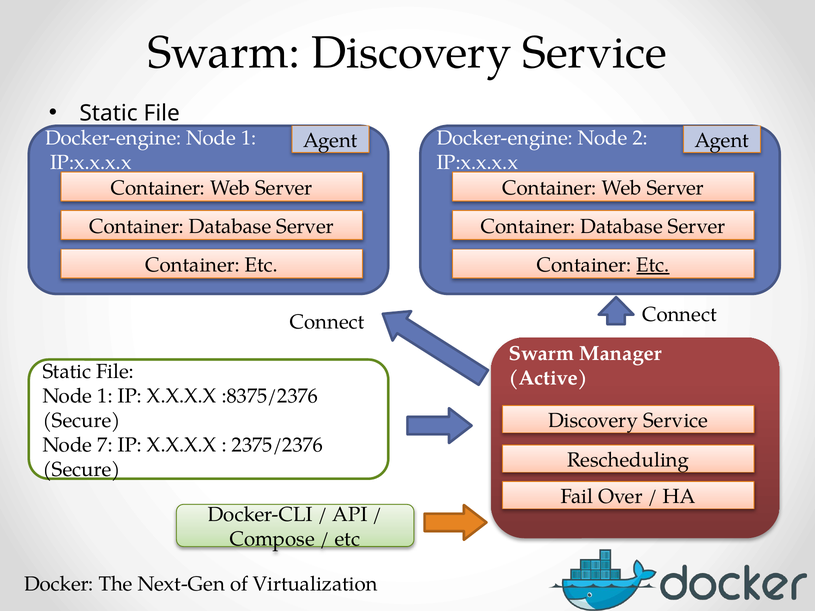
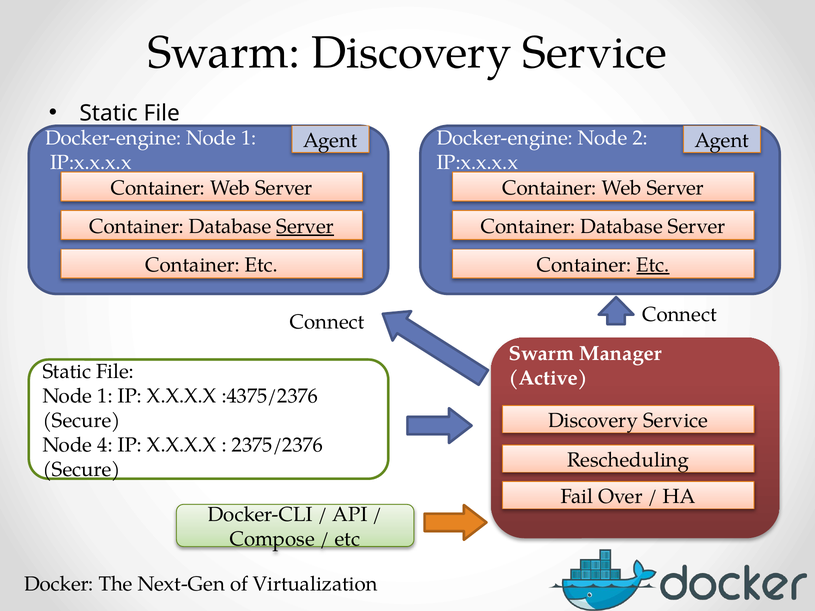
Server underline: none -> present (305, 227)
:8375/2376: :8375/2376 -> :4375/2376 (270, 396)
7: 7 -> 4 (105, 445)
